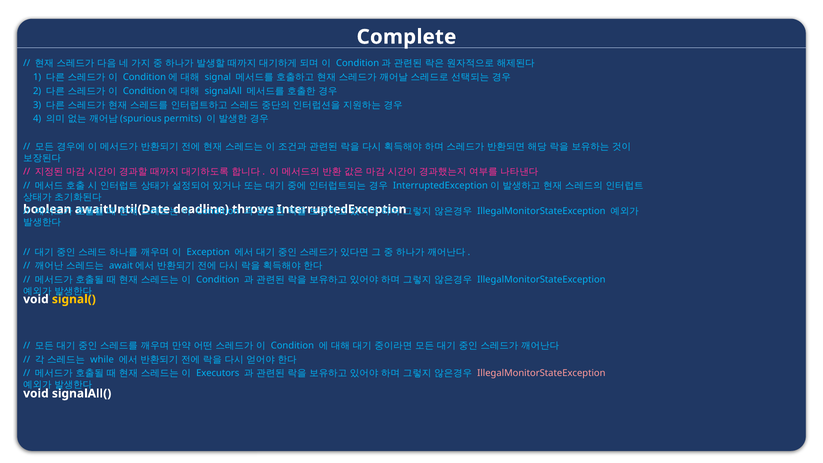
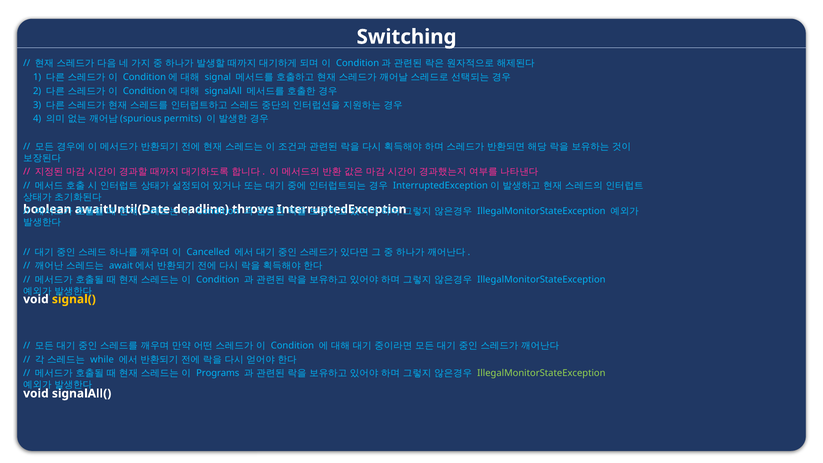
Complete: Complete -> Switching (407, 37)
Exception: Exception -> Cancelled (208, 252)
Executors: Executors -> Programs (218, 373)
IllegalMonitorStateException colour: pink -> light green (541, 373)
